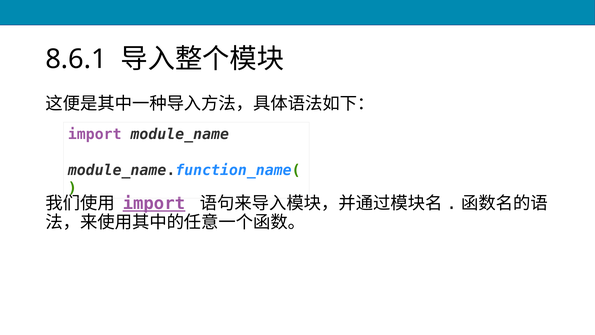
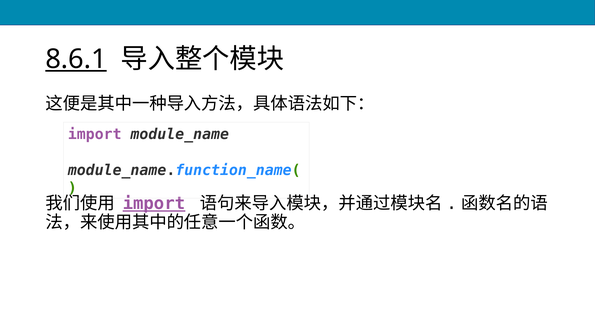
8.6.1 underline: none -> present (76, 59)
